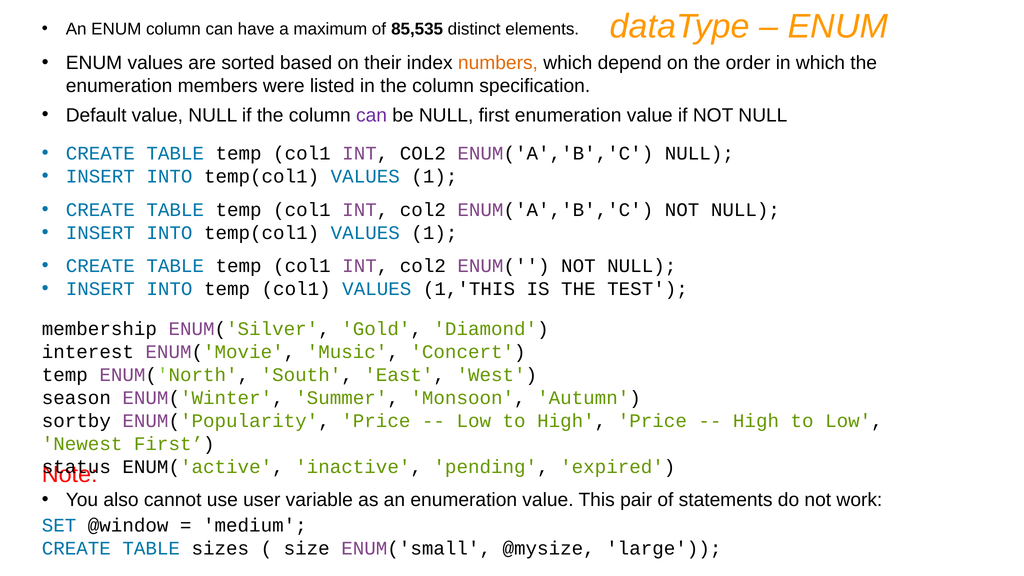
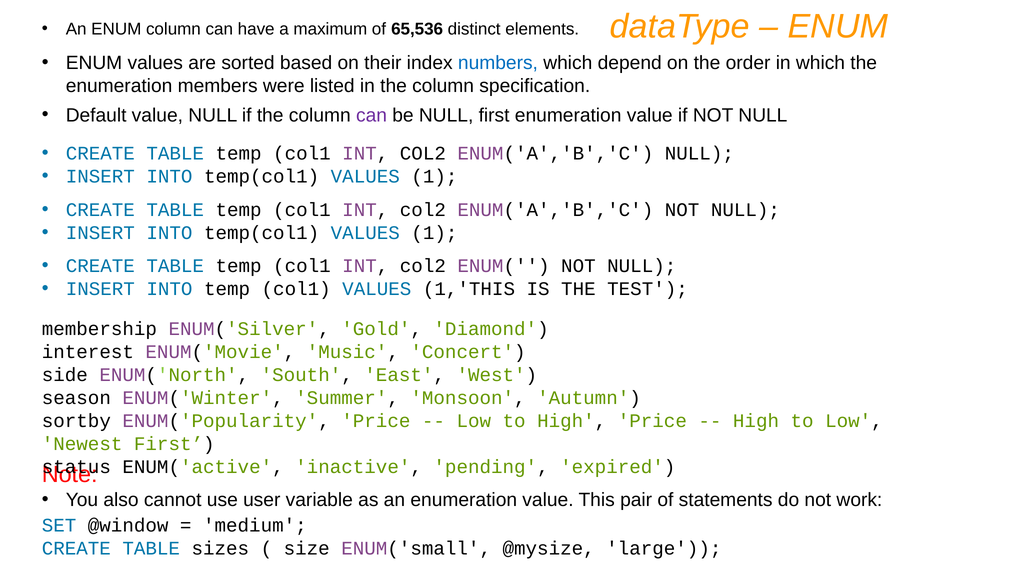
85,535: 85,535 -> 65,536 (417, 29)
numbers colour: orange -> blue (498, 63)
temp: temp -> side (65, 375)
